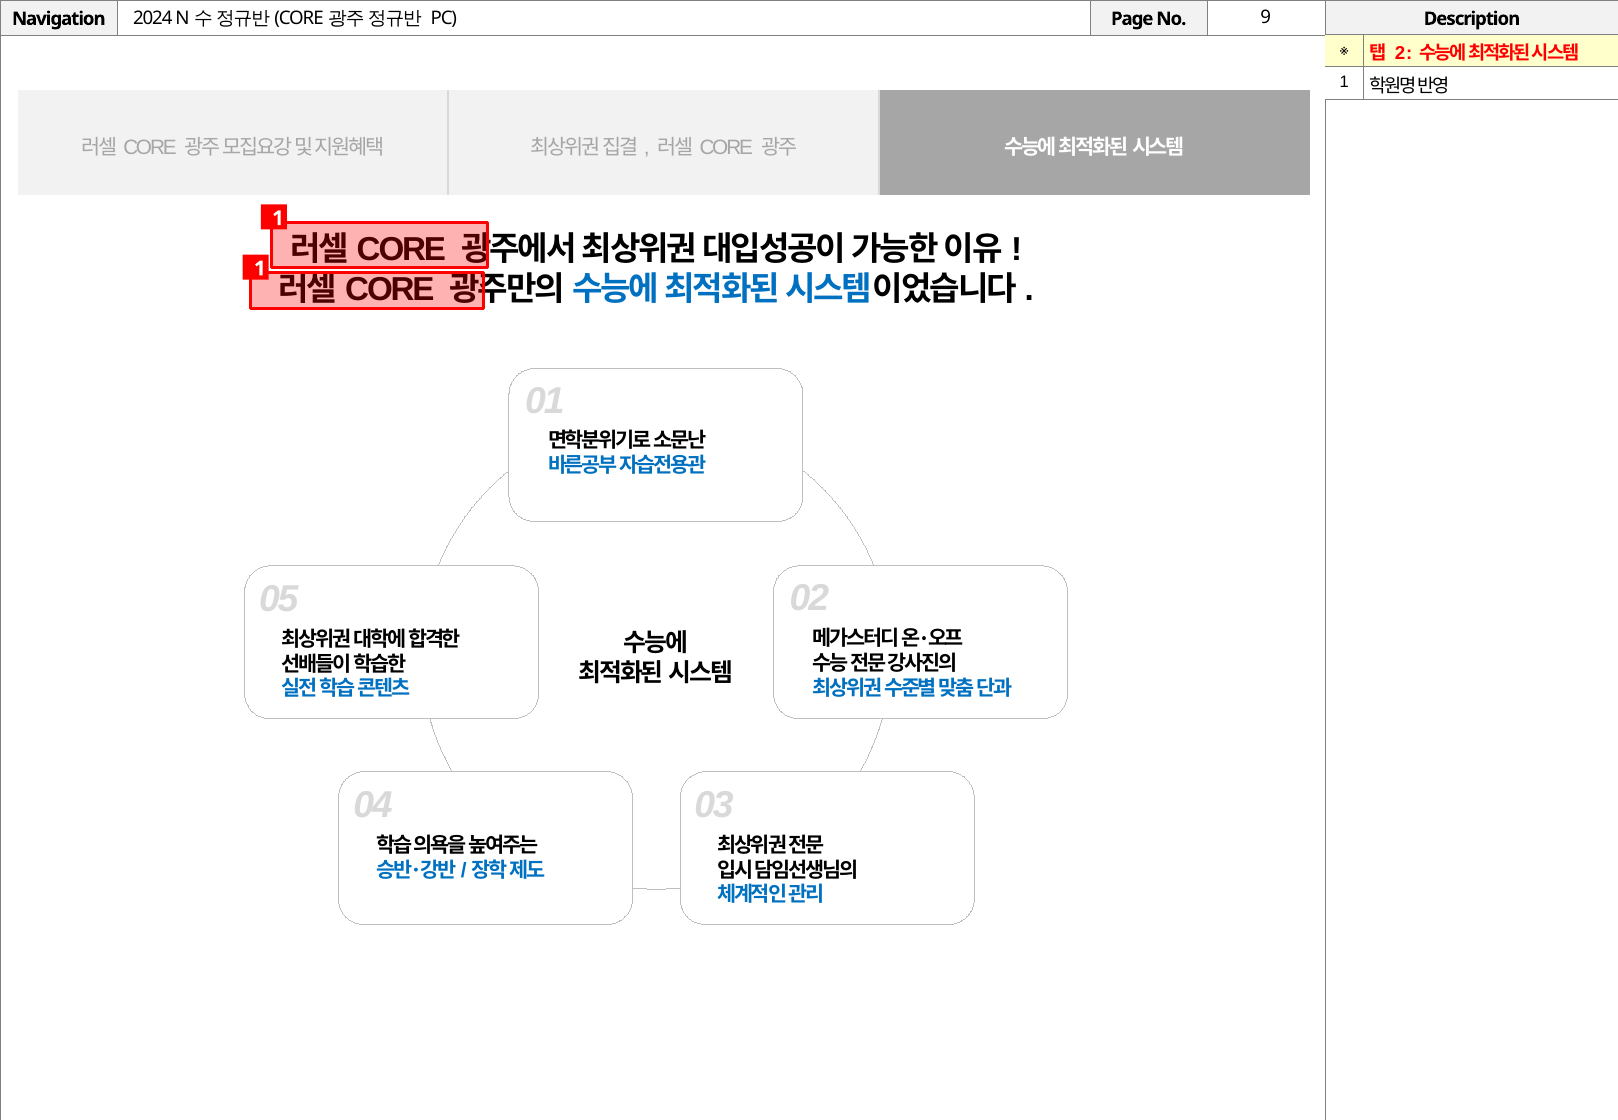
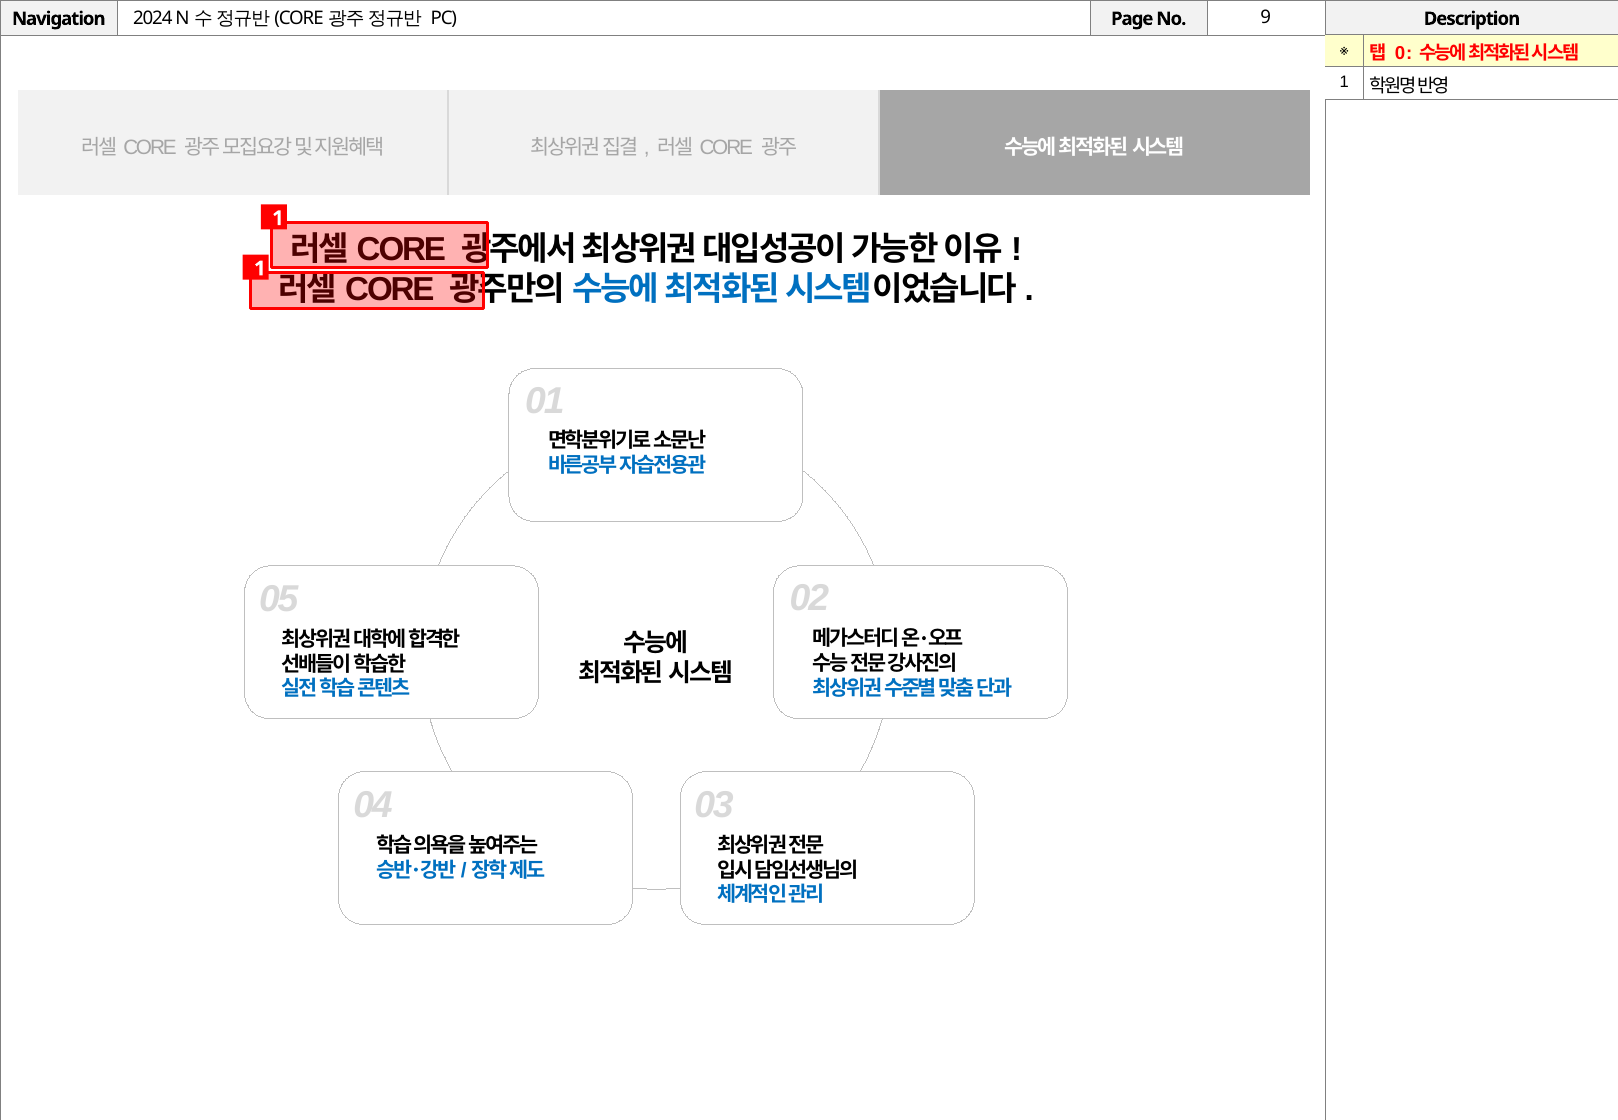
2: 2 -> 0 (1400, 54)
